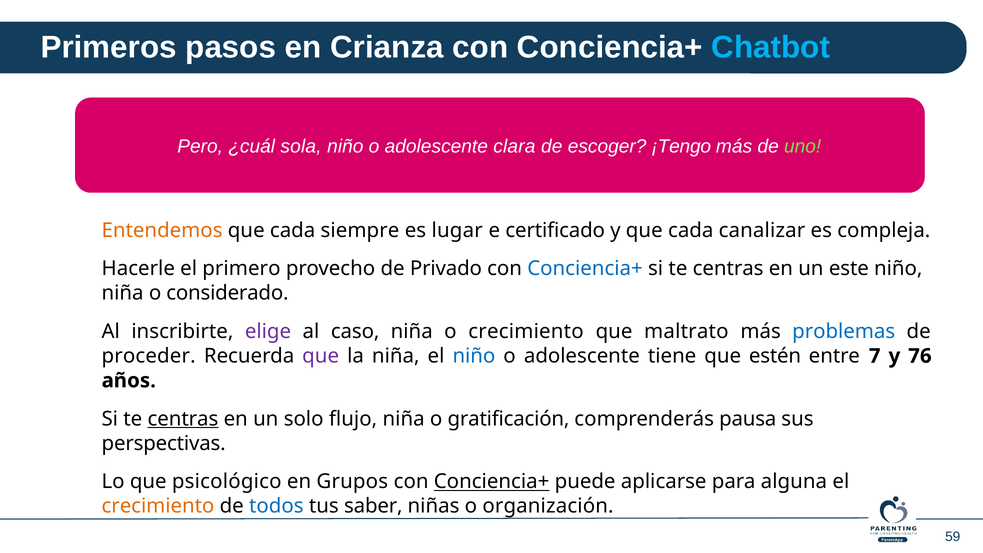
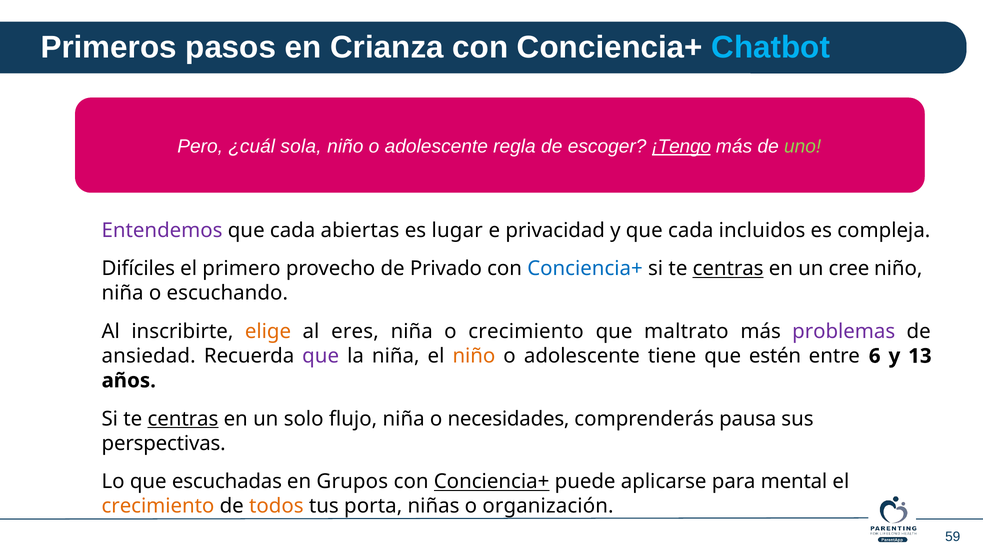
clara: clara -> regla (514, 146)
¡Tengo underline: none -> present (681, 146)
Entendemos colour: orange -> purple (162, 230)
siempre: siempre -> abiertas (360, 230)
certificado: certificado -> privacidad (555, 230)
canalizar: canalizar -> incluidos (762, 230)
Hacerle: Hacerle -> Difíciles (138, 269)
centras underline: none -> present (728, 269)
este: este -> cree (849, 269)
considerado: considerado -> escuchando (227, 293)
elige colour: purple -> orange (268, 331)
caso: caso -> eres (355, 331)
problemas colour: blue -> purple (844, 331)
proceder: proceder -> ansiedad (149, 356)
niño colour: blue -> orange (474, 356)
7: 7 -> 6 (875, 356)
76: 76 -> 13 (920, 356)
gratificación: gratificación -> necesidades (509, 419)
psicológico: psicológico -> escuchadas (227, 482)
alguna: alguna -> mental (794, 482)
todos colour: blue -> orange (276, 506)
saber: saber -> porta (373, 506)
